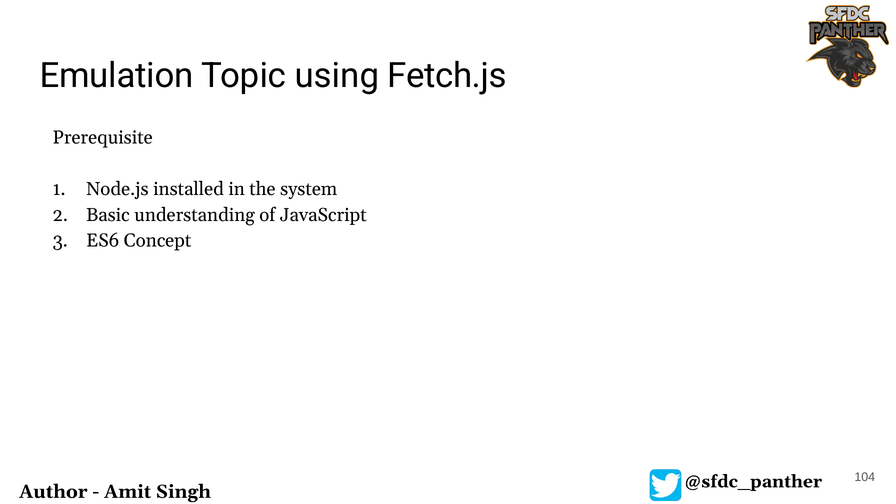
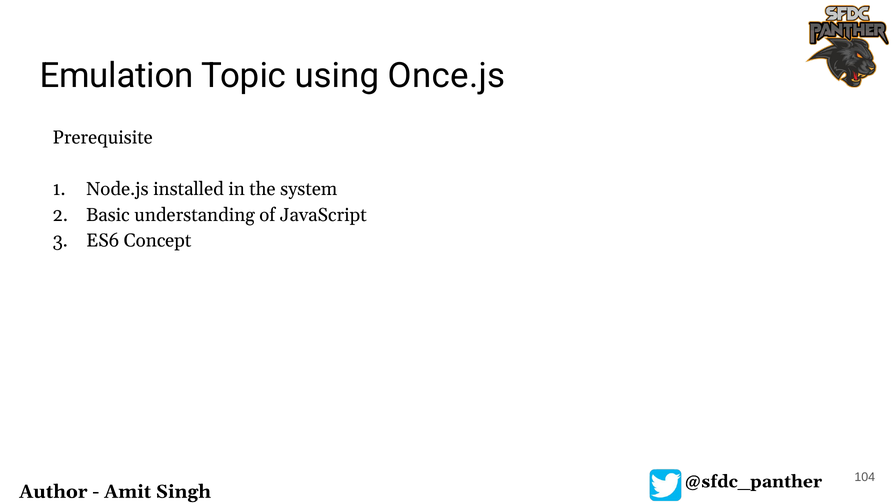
Fetch.js: Fetch.js -> Once.js (447, 76)
